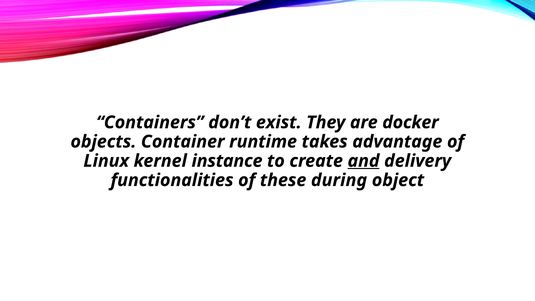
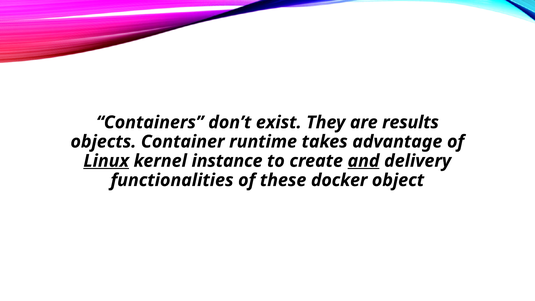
docker: docker -> results (411, 122)
Linux underline: none -> present (106, 161)
during: during -> docker (339, 180)
